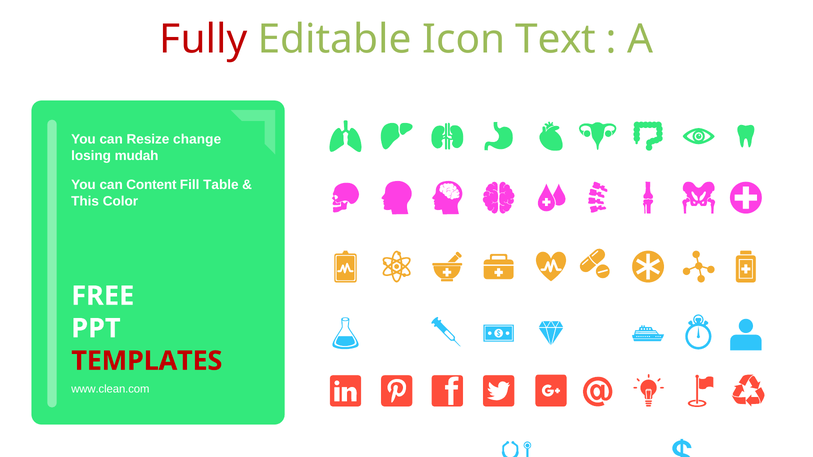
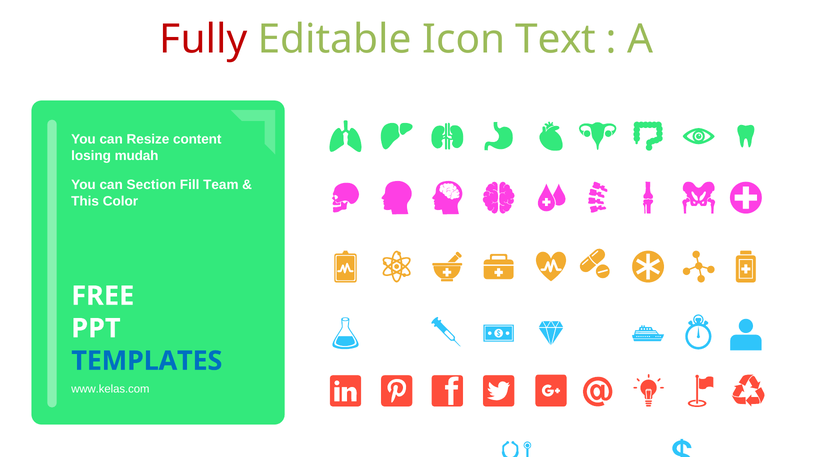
change: change -> content (197, 139)
Content: Content -> Section (151, 185)
Table: Table -> Team (221, 185)
TEMPLATES colour: red -> blue (147, 361)
www.clean.com: www.clean.com -> www.kelas.com (110, 389)
